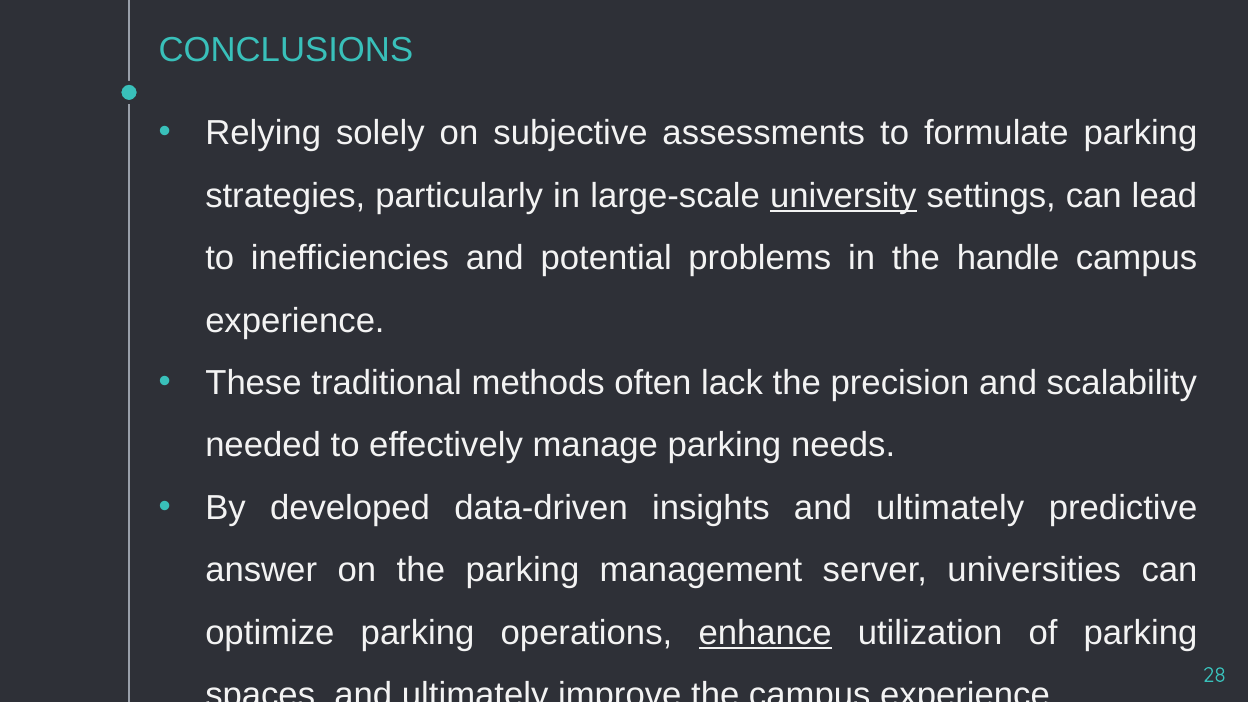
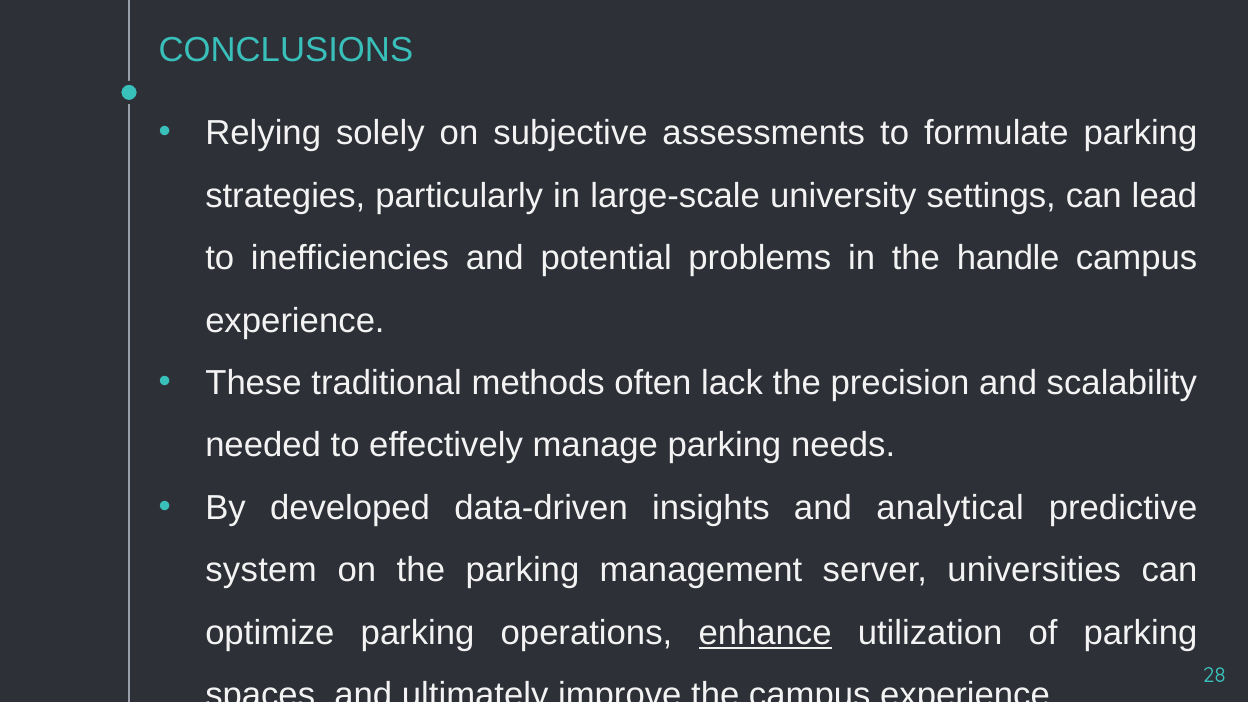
university underline: present -> none (843, 196)
insights and ultimately: ultimately -> analytical (950, 508)
answer: answer -> system (261, 570)
